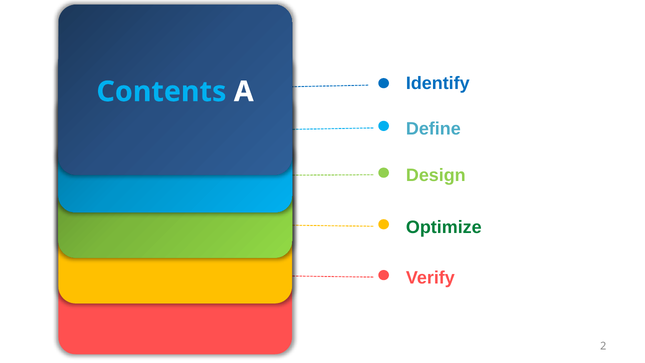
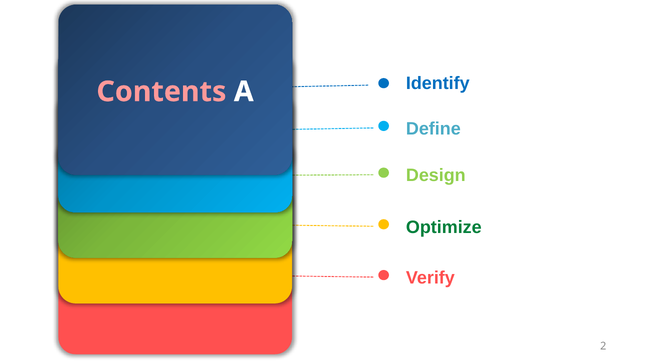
Contents colour: light blue -> pink (161, 92)
